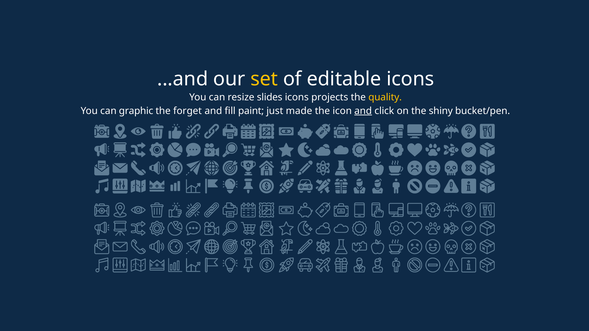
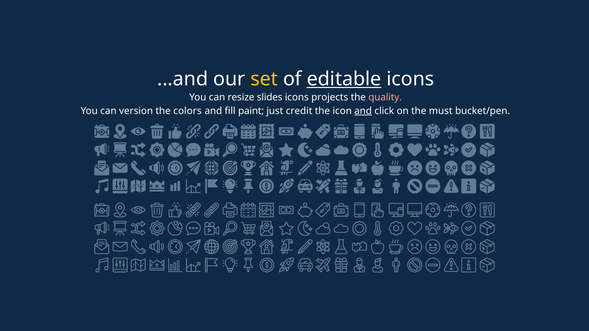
editable underline: none -> present (344, 79)
quality colour: yellow -> pink (385, 97)
graphic: graphic -> version (136, 111)
forget: forget -> colors (187, 111)
made: made -> credit (299, 111)
shiny: shiny -> must (441, 111)
